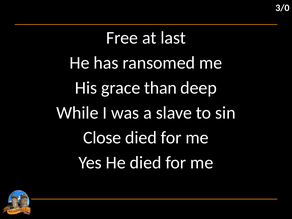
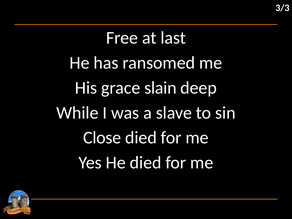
3/0: 3/0 -> 3/3 (282, 8)
than: than -> slain (160, 88)
